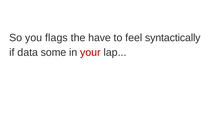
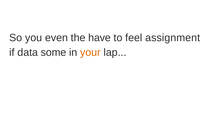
flags: flags -> even (56, 38)
syntactically: syntactically -> assignment (173, 38)
your colour: red -> orange (90, 52)
